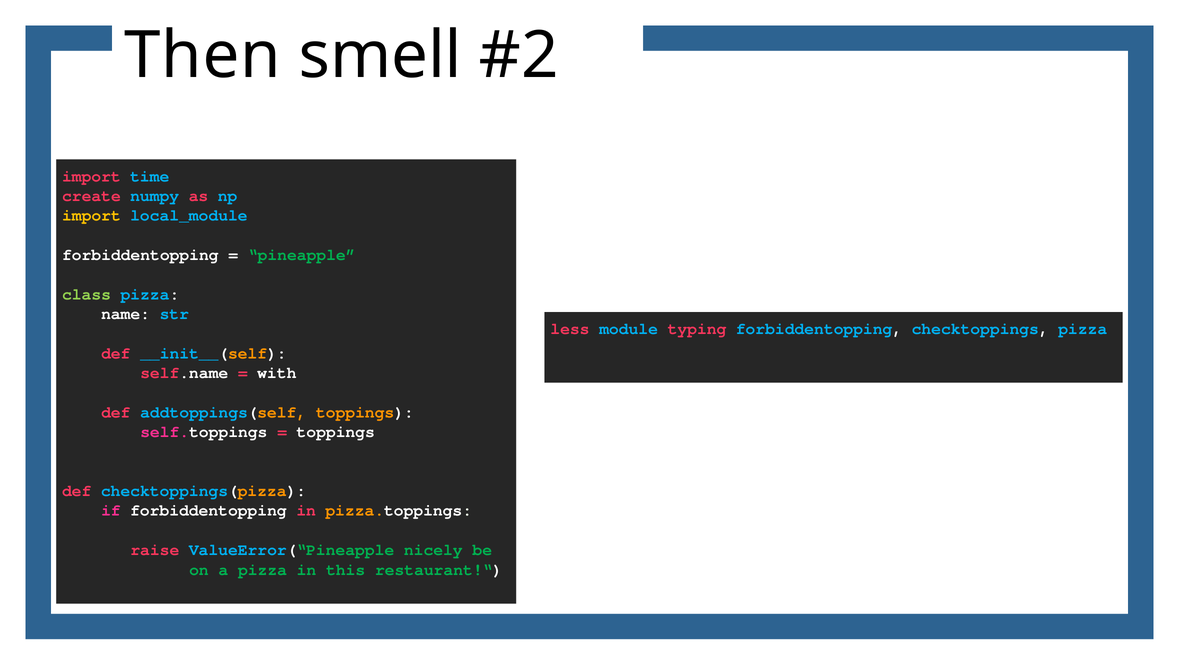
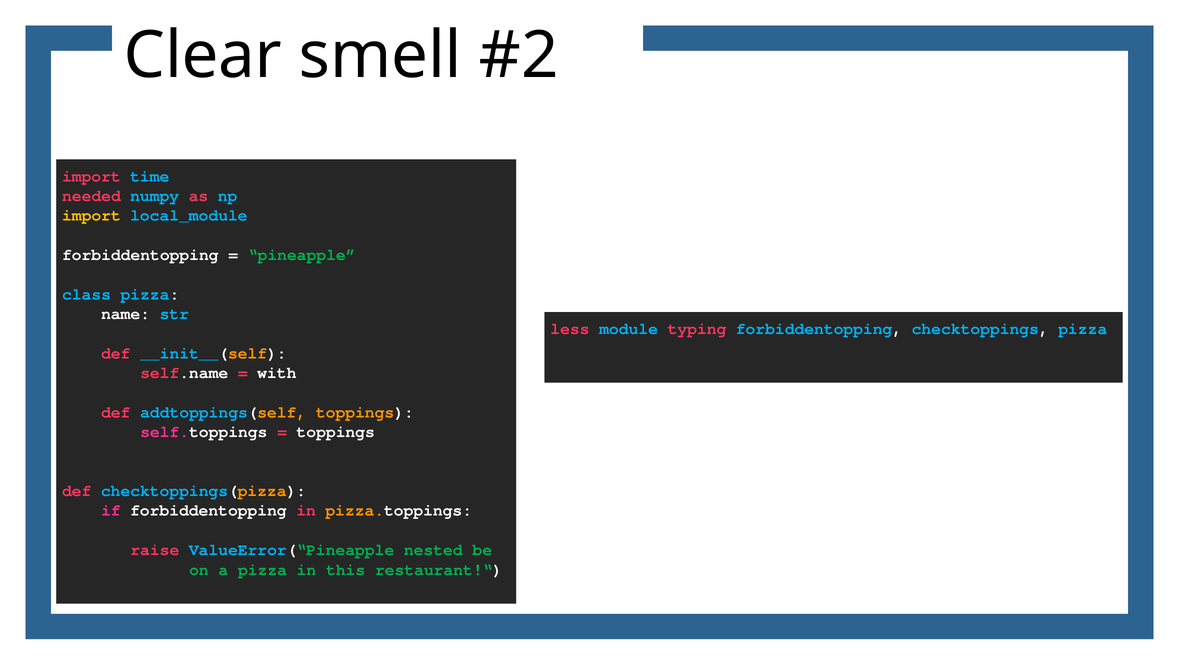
Then: Then -> Clear (203, 56)
create: create -> needed (91, 196)
class colour: light green -> light blue (87, 294)
nicely: nicely -> nested (433, 550)
